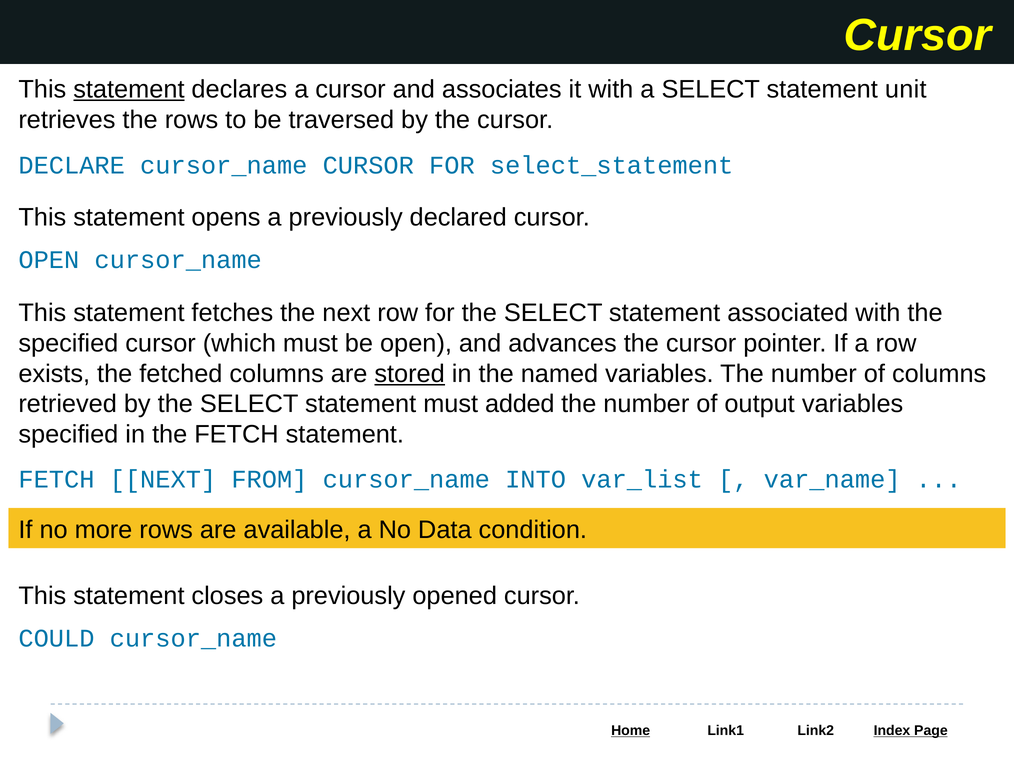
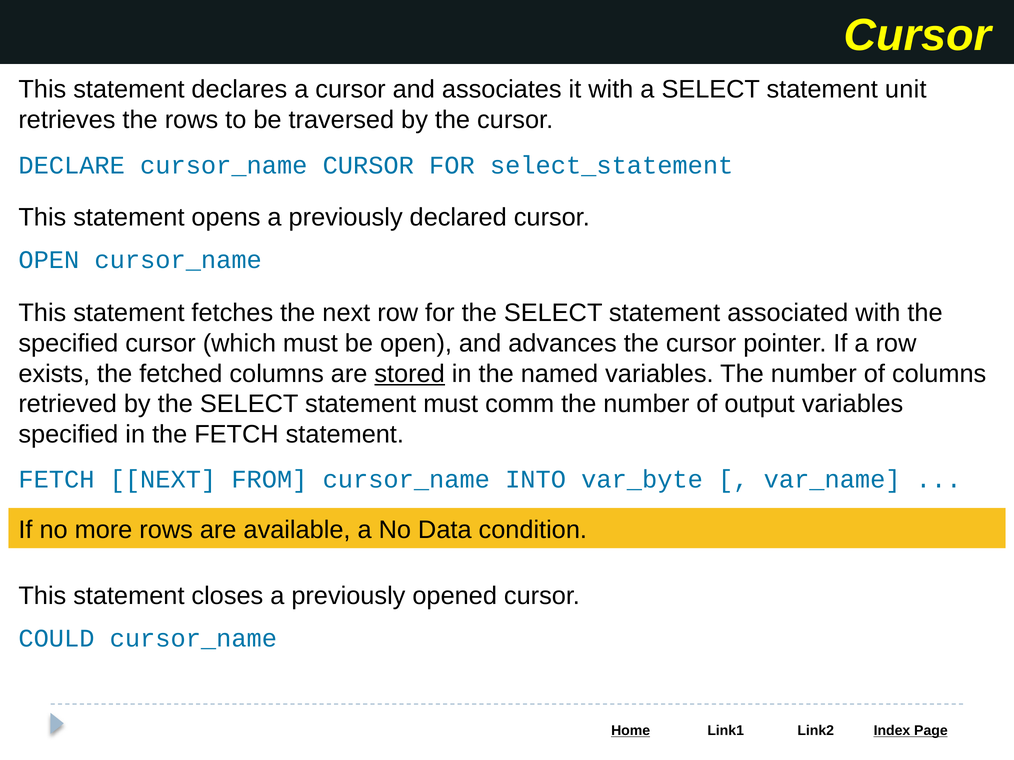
statement underline: present -> none (129, 90)
added: added -> comm (520, 404)
var_list: var_list -> var_byte (642, 480)
